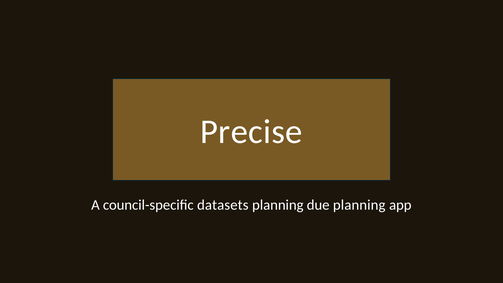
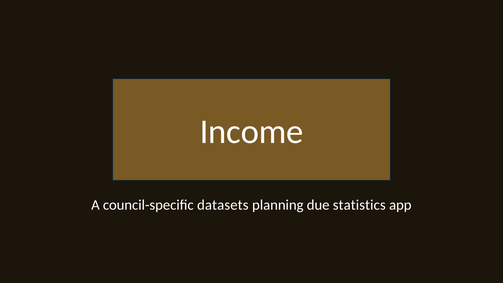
Precise: Precise -> Income (252, 132)
due planning: planning -> statistics (359, 205)
